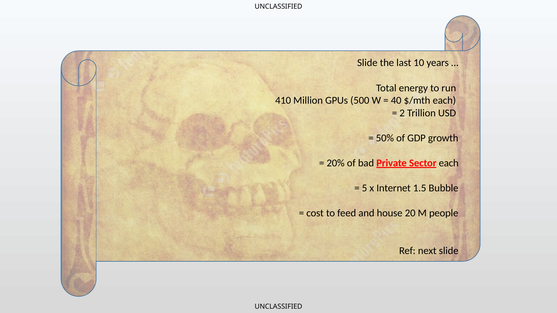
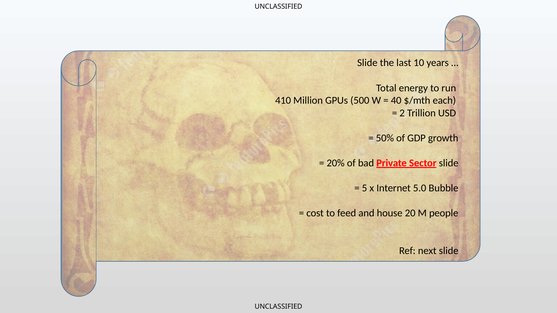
Sector each: each -> slide (449, 163)
1.5: 1.5 -> 5.0 (420, 188)
